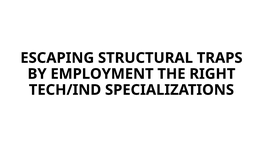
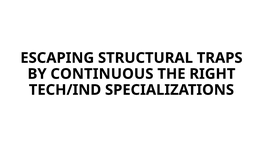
EMPLOYMENT: EMPLOYMENT -> CONTINUOUS (102, 74)
